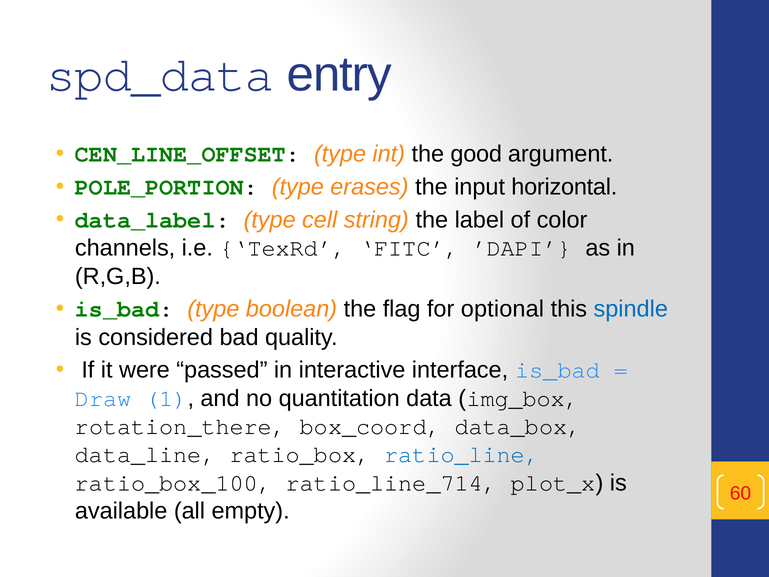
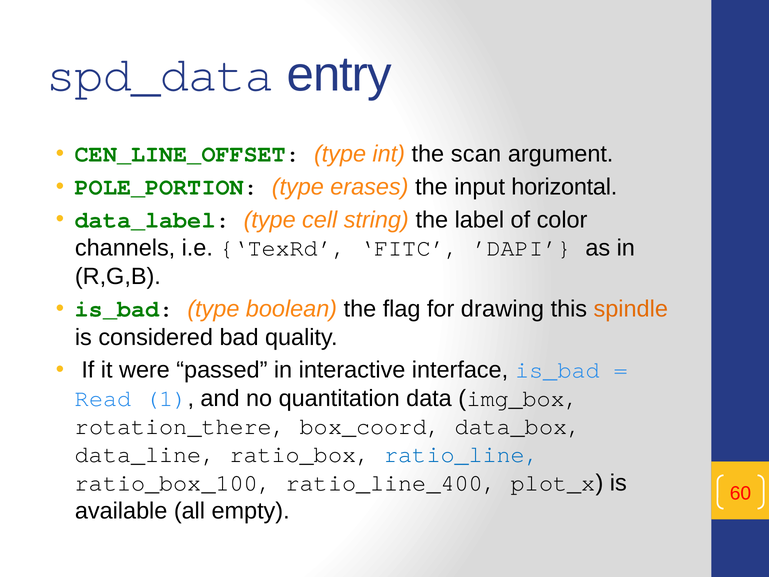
good: good -> scan (476, 154)
optional: optional -> drawing (502, 309)
spindle colour: blue -> orange (631, 309)
Draw: Draw -> Read (103, 398)
ratio_line_714: ratio_line_714 -> ratio_line_400 (391, 483)
